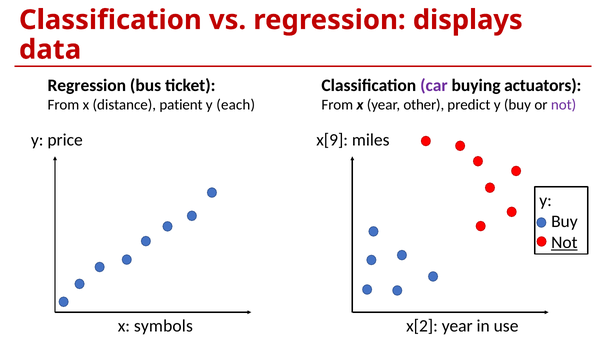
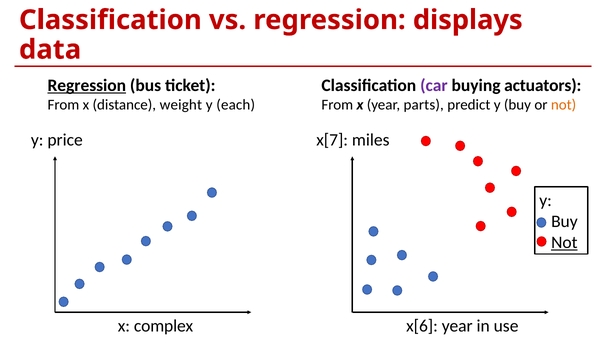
Regression underline: none -> present (87, 85)
patient: patient -> weight (181, 105)
other: other -> parts (424, 105)
not colour: purple -> orange (564, 105)
x[9: x[9 -> x[7 (332, 140)
symbols: symbols -> complex (164, 326)
x[2: x[2 -> x[6 (422, 326)
